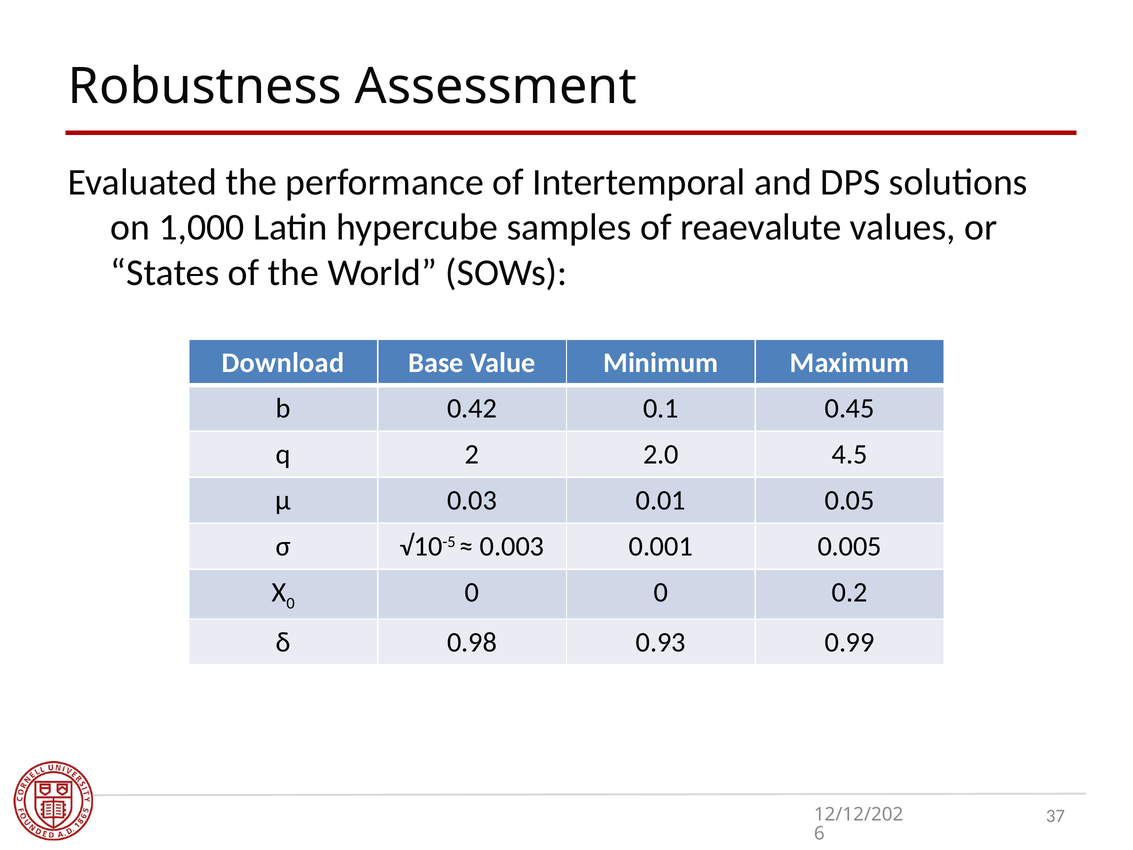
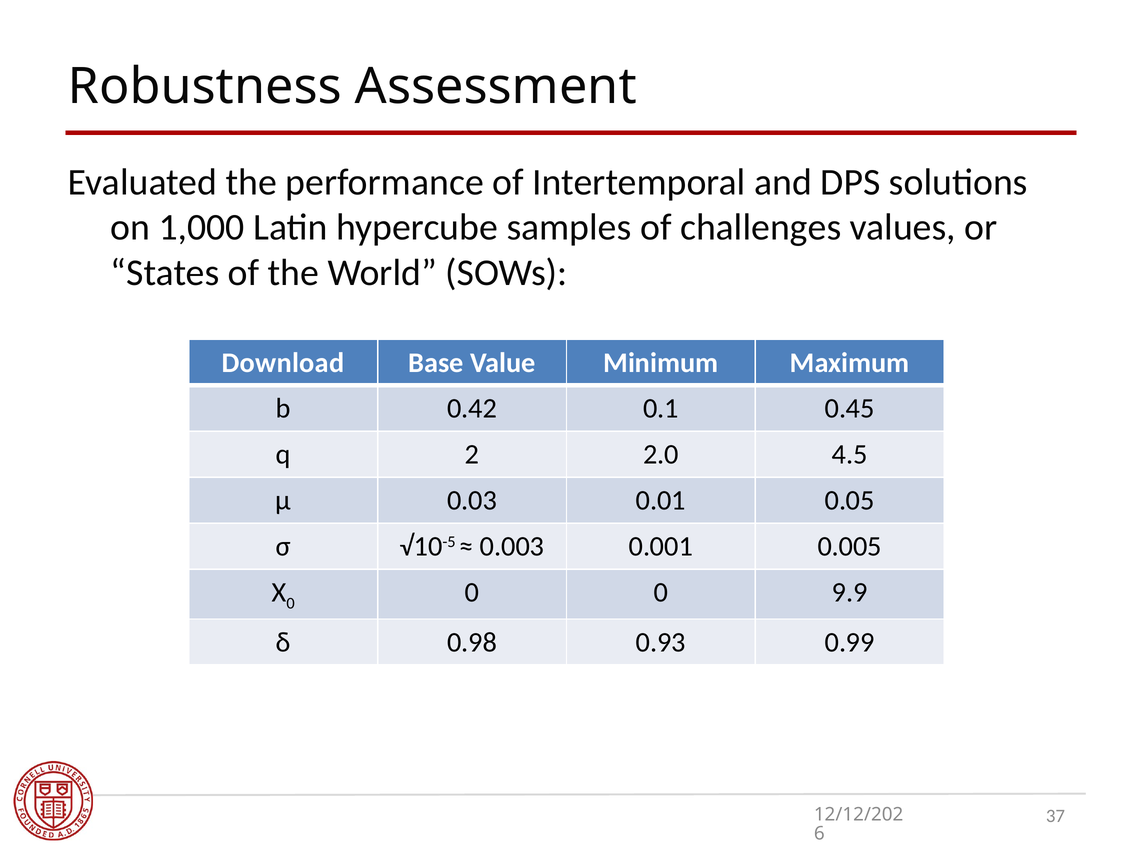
reaevalute: reaevalute -> challenges (761, 227)
0.2: 0.2 -> 9.9 (850, 592)
